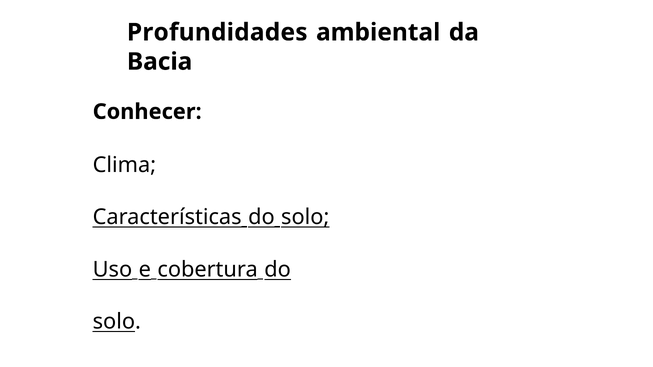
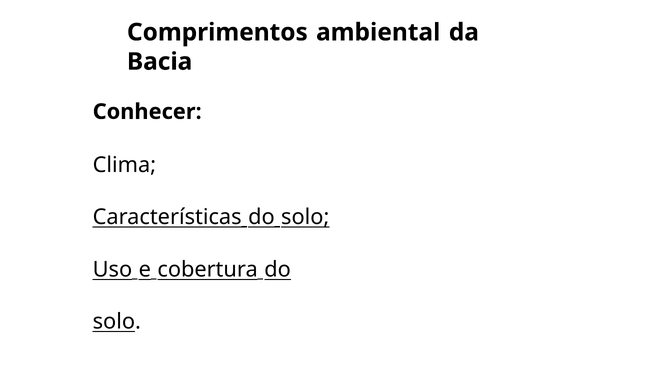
Profundidades: Profundidades -> Comprimentos (217, 32)
